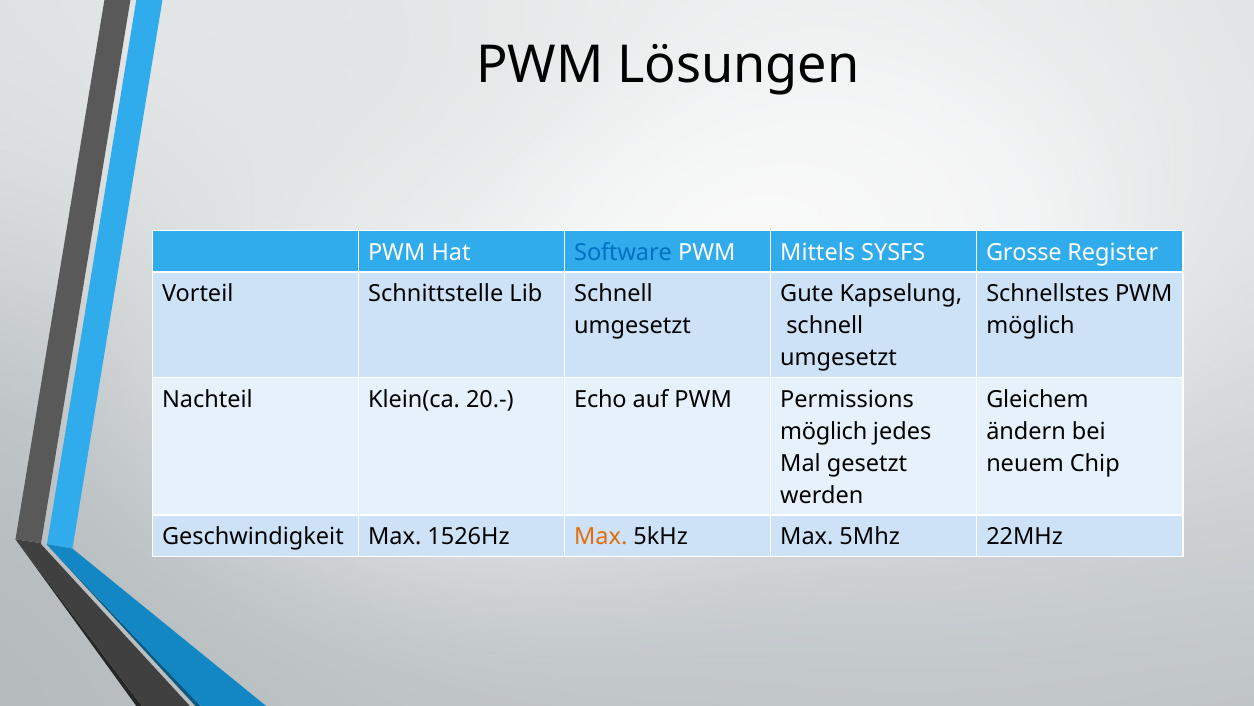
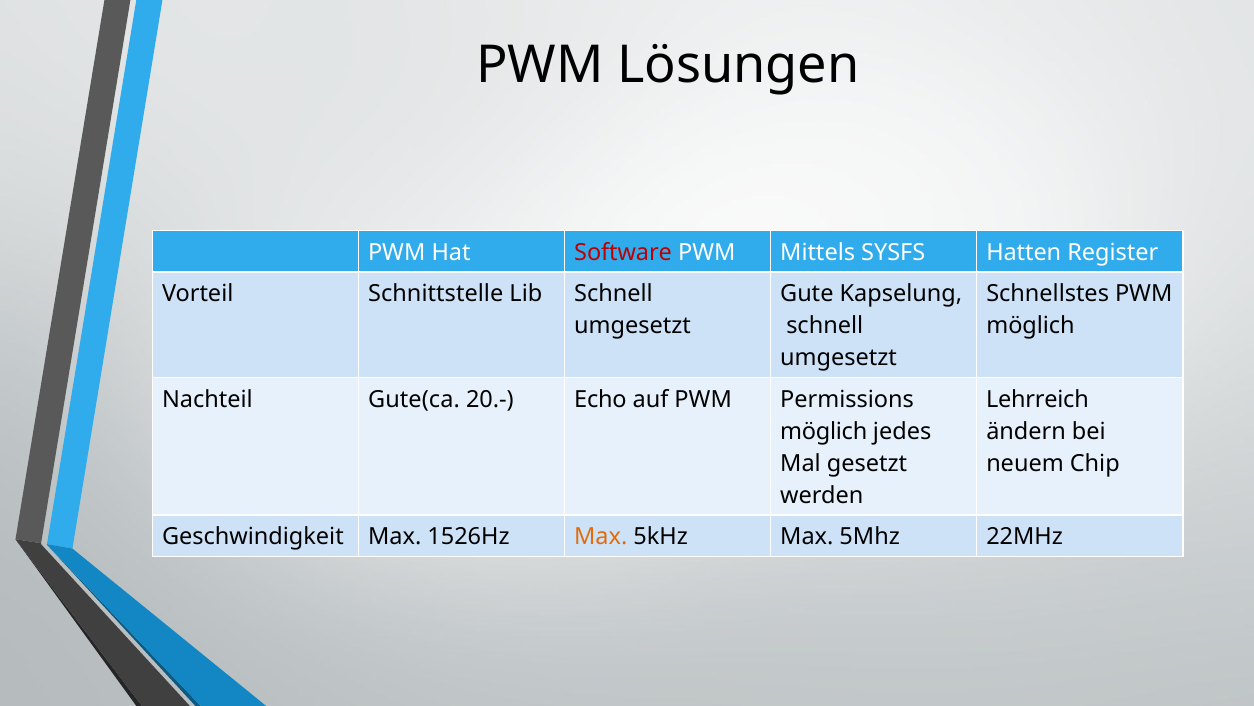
Software colour: blue -> red (623, 252)
Grosse: Grosse -> Hatten (1024, 252)
Klein(ca: Klein(ca -> Gute(ca (414, 399)
Gleichem: Gleichem -> Lehrreich (1037, 399)
